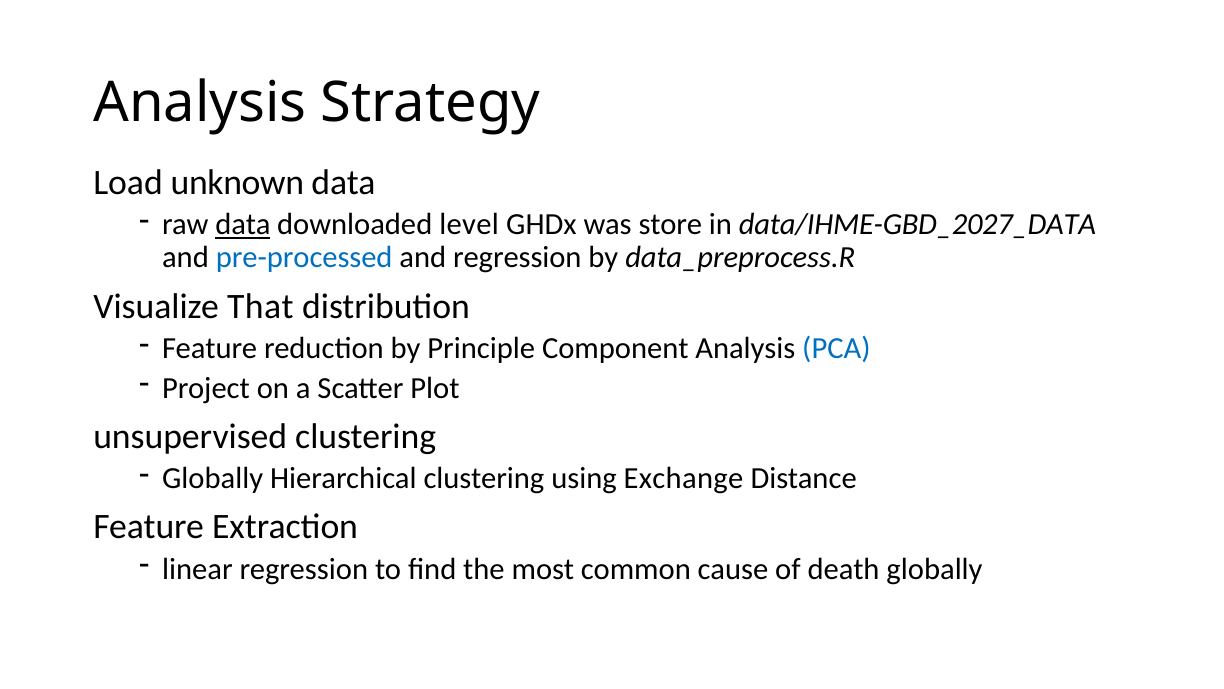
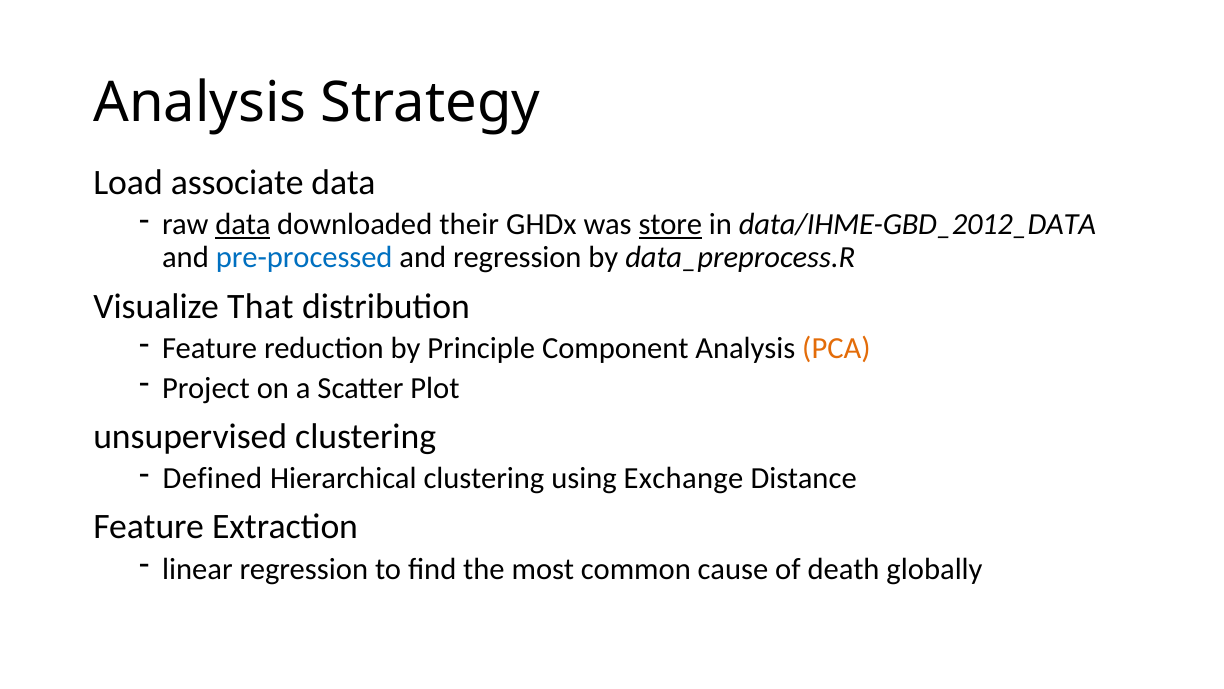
unknown: unknown -> associate (237, 182)
level: level -> their (469, 225)
store underline: none -> present (670, 225)
data/IHME-GBD_2027_DATA: data/IHME-GBD_2027_DATA -> data/IHME-GBD_2012_DATA (917, 225)
PCA colour: blue -> orange (836, 348)
Globally: Globally -> Defined (212, 478)
